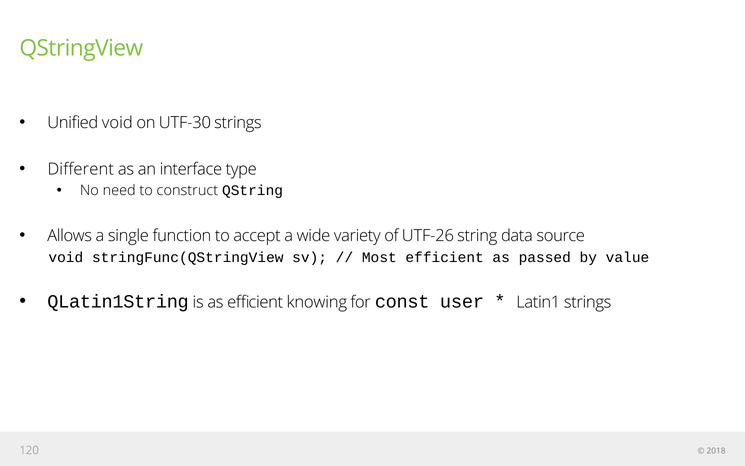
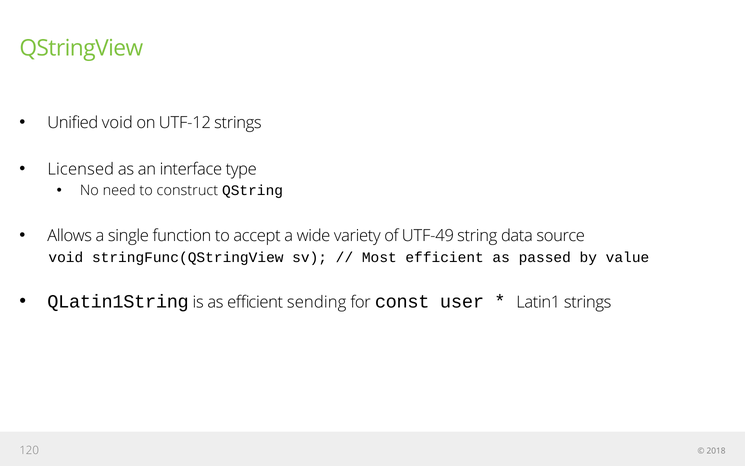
UTF-30: UTF-30 -> UTF-12 (185, 123)
Different: Different -> Licensed (81, 169)
UTF-26: UTF-26 -> UTF-49 (428, 236)
knowing: knowing -> sending (317, 302)
